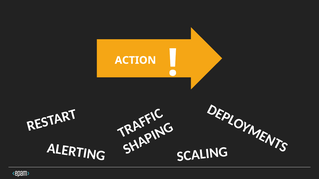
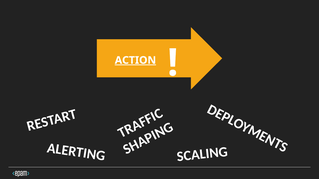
ACTION underline: none -> present (135, 60)
